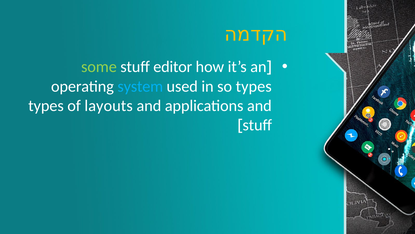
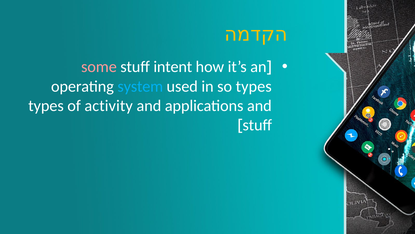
some colour: light green -> pink (99, 67)
editor: editor -> intent (173, 67)
layouts: layouts -> activity (109, 106)
